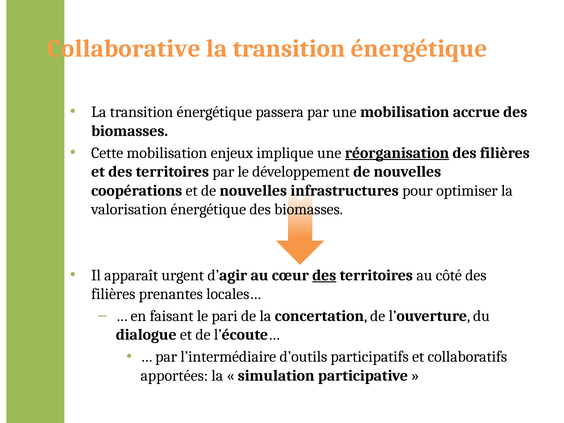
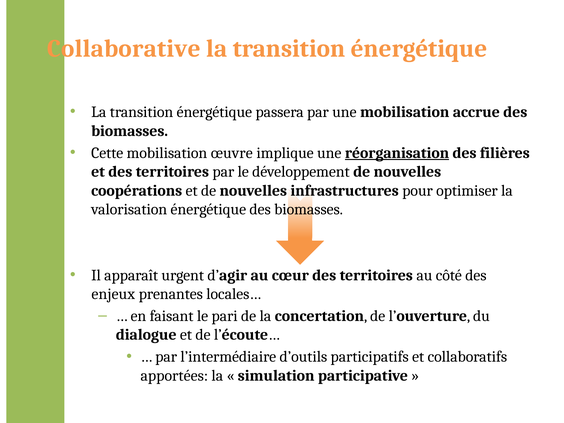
enjeux: enjeux -> œuvre (232, 153)
des underline: present -> none (324, 275)
filières: filières -> enjeux (113, 294)
